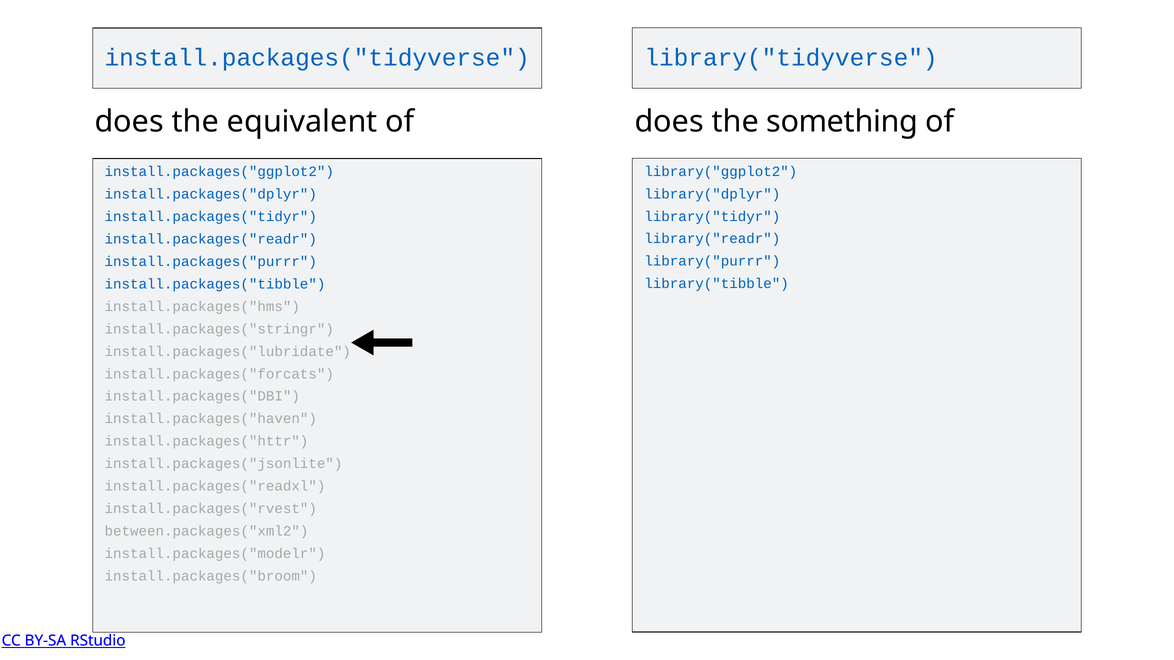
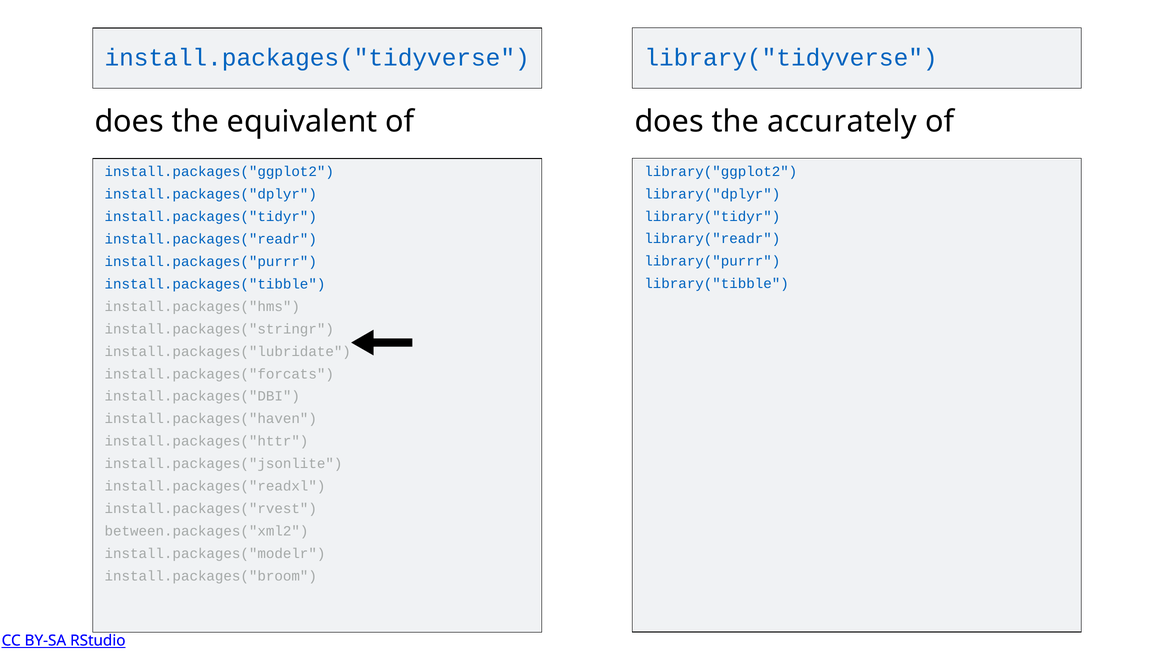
something: something -> accurately (842, 122)
